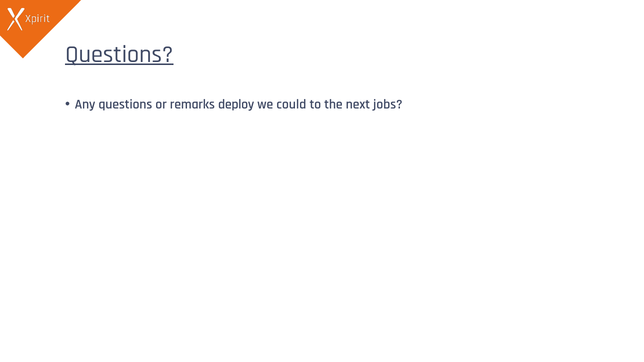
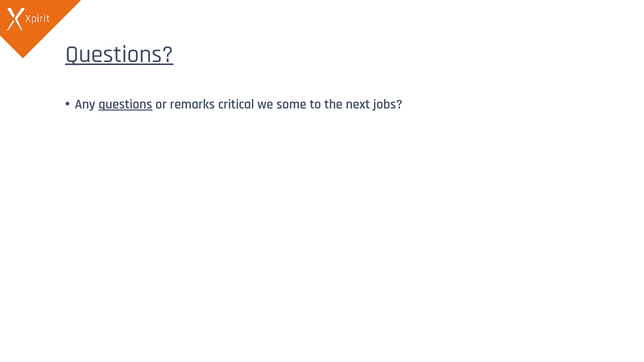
questions underline: none -> present (125, 104)
deploy: deploy -> critical (236, 104)
could: could -> some (291, 104)
